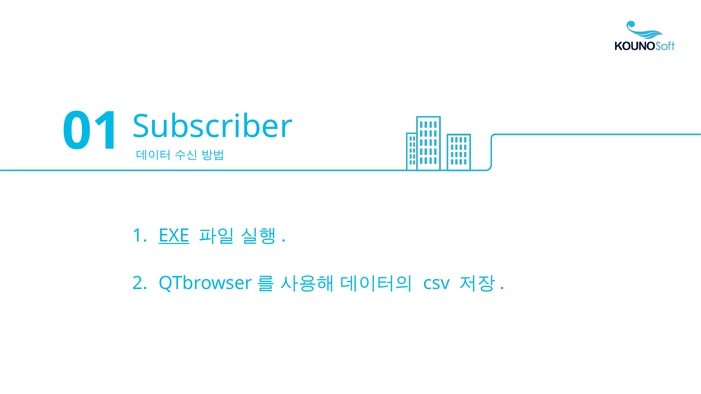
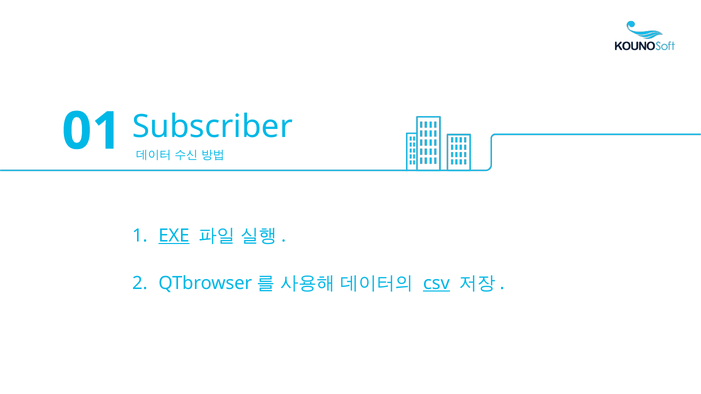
csv underline: none -> present (436, 283)
